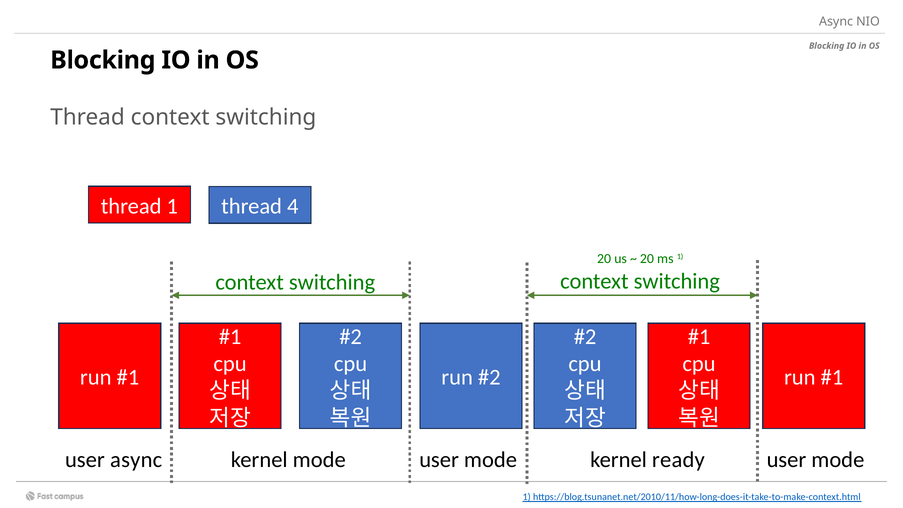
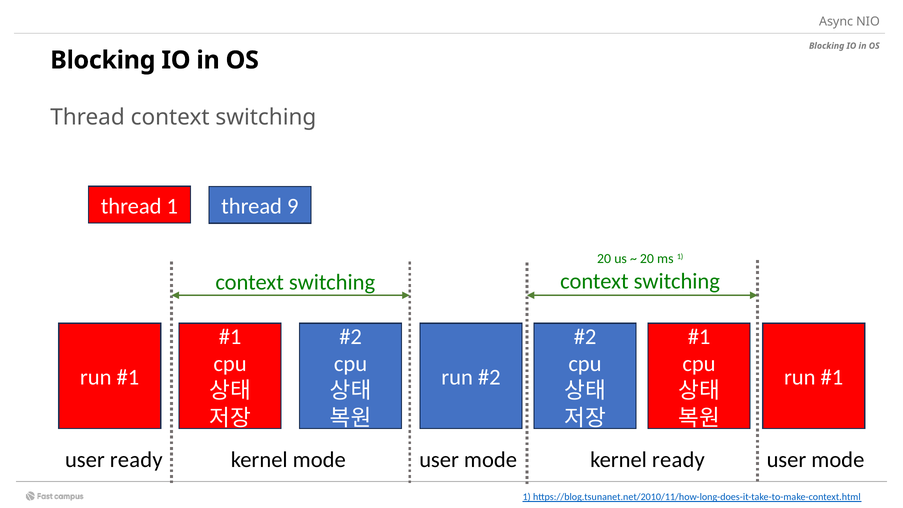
4: 4 -> 9 (293, 206)
user async: async -> ready (136, 460)
